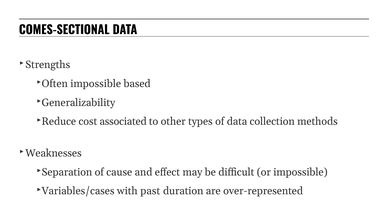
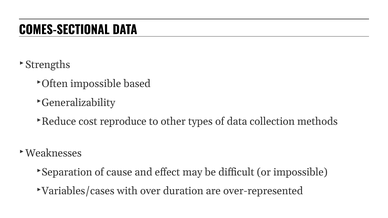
associated: associated -> reproduce (123, 121)
past: past -> over (150, 191)
